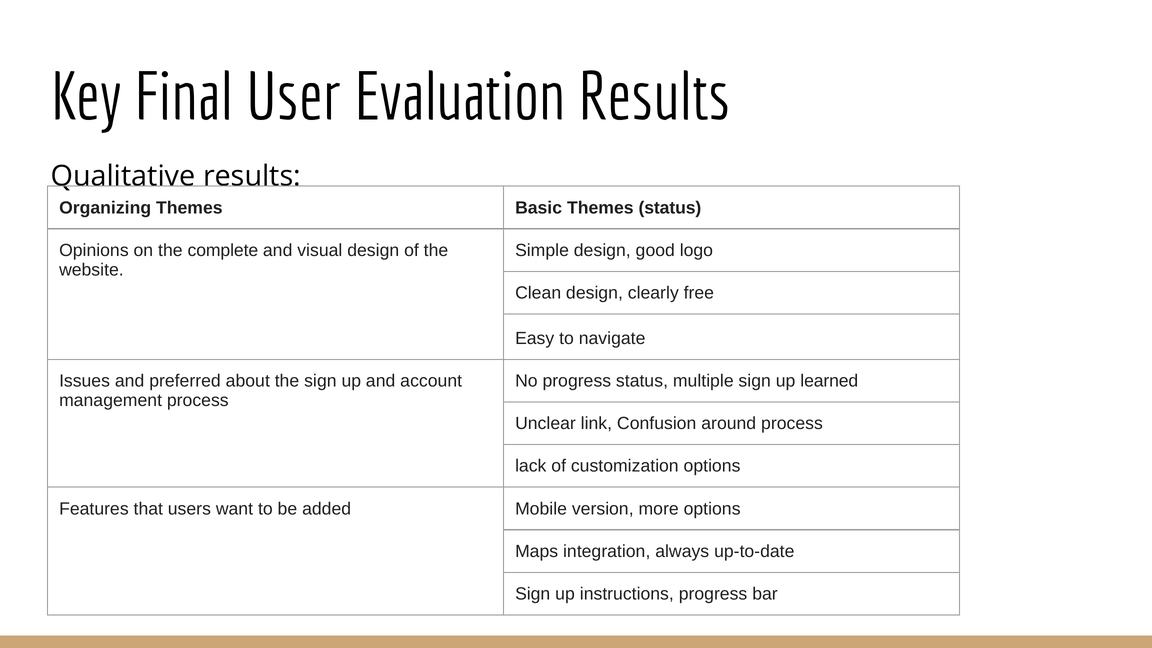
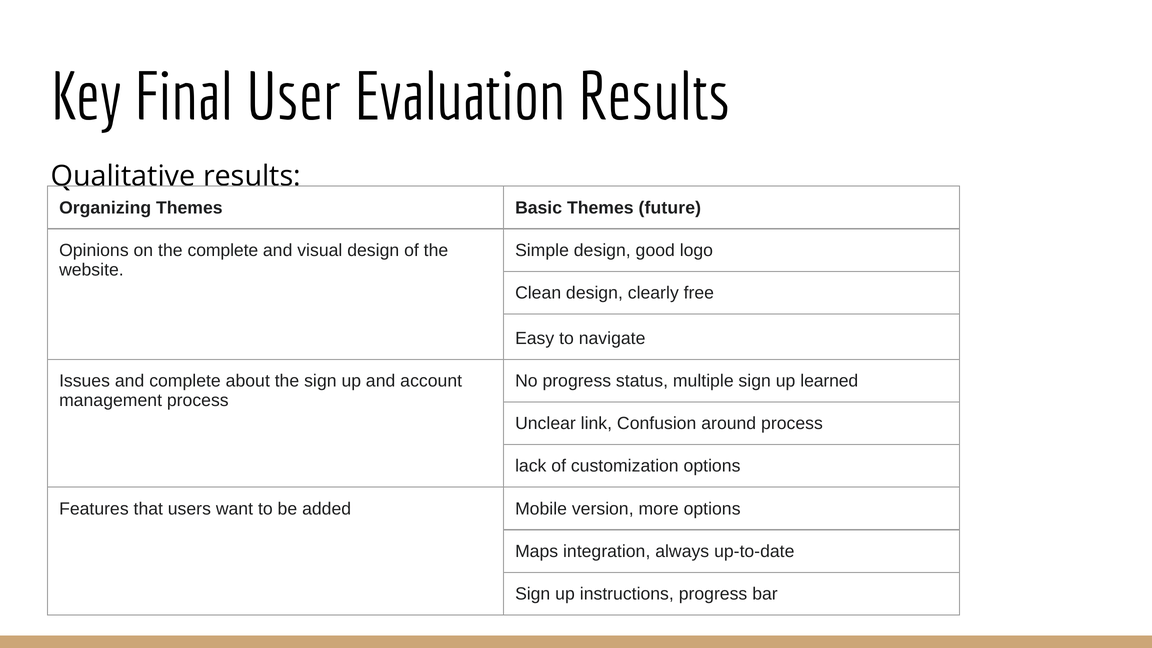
Themes status: status -> future (670, 208)
and preferred: preferred -> complete (185, 381)
